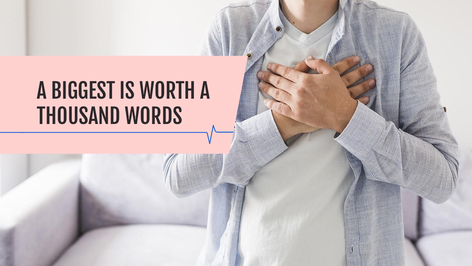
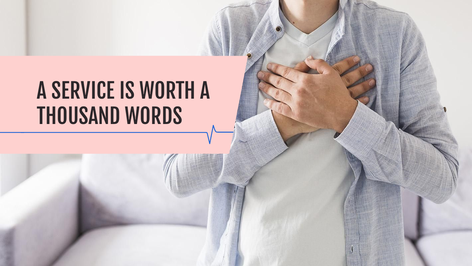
BIGGEST: BIGGEST -> SERVICE (83, 92)
